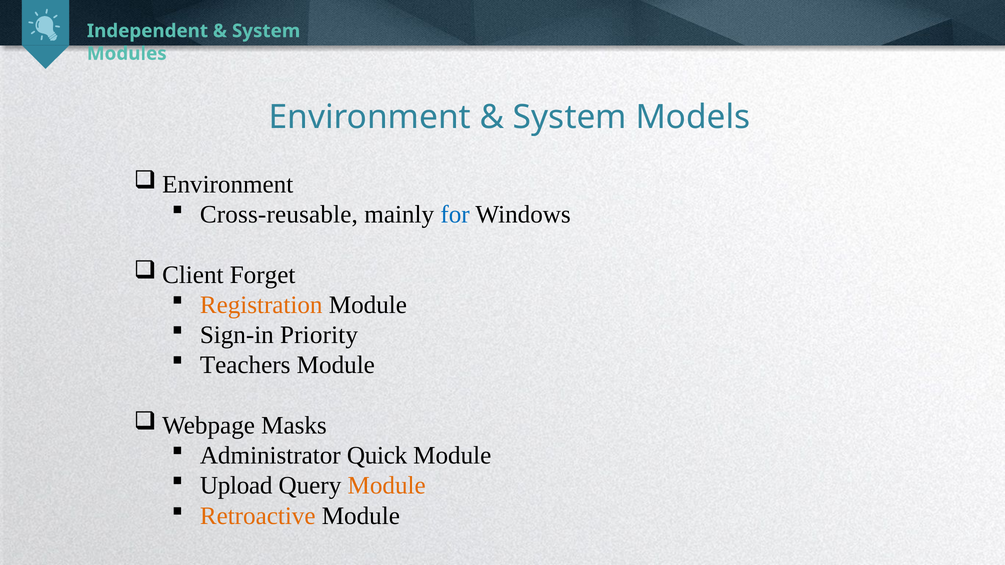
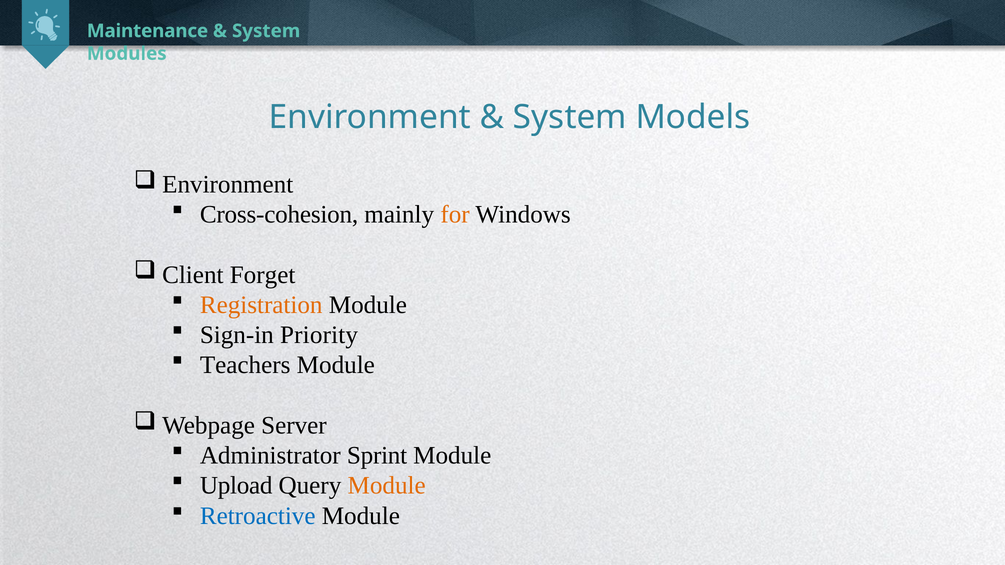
Independent: Independent -> Maintenance (147, 31)
Cross-reusable: Cross-reusable -> Cross-cohesion (279, 215)
for colour: blue -> orange (455, 215)
Masks: Masks -> Server (294, 426)
Quick: Quick -> Sprint (377, 456)
Retroactive colour: orange -> blue (258, 516)
